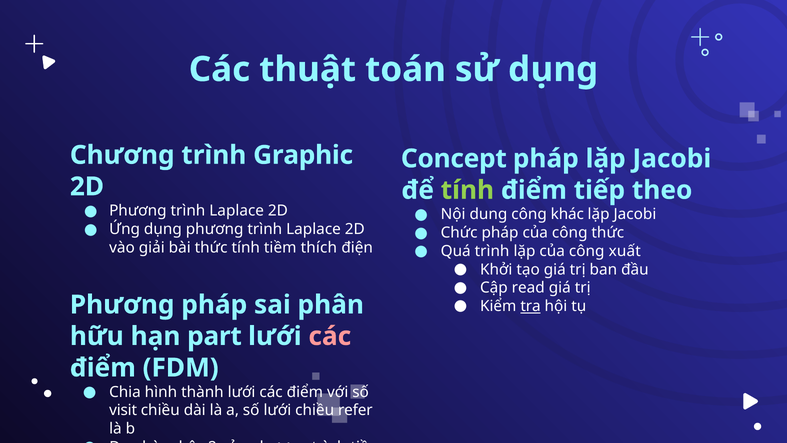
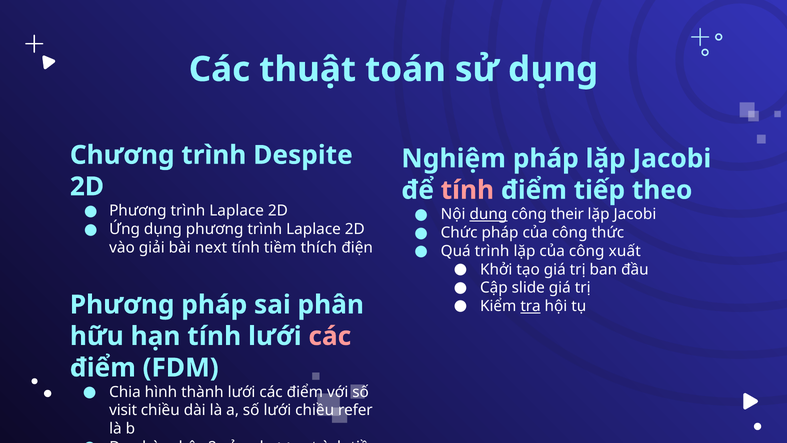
Graphic: Graphic -> Despite (303, 155)
Concept: Concept -> Nghiệm (454, 159)
tính colour: light green -> pink (467, 190)
dung underline: none -> present (488, 214)
khác: khác -> their (567, 214)
bài thức: thức -> next (211, 247)
read: read -> slide (528, 288)
hạn part: part -> tính (214, 336)
